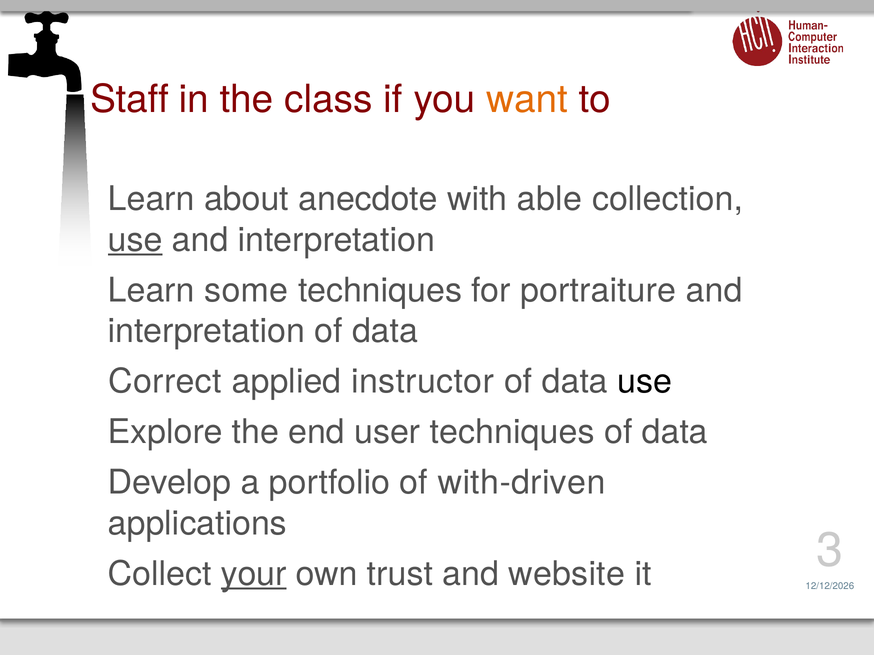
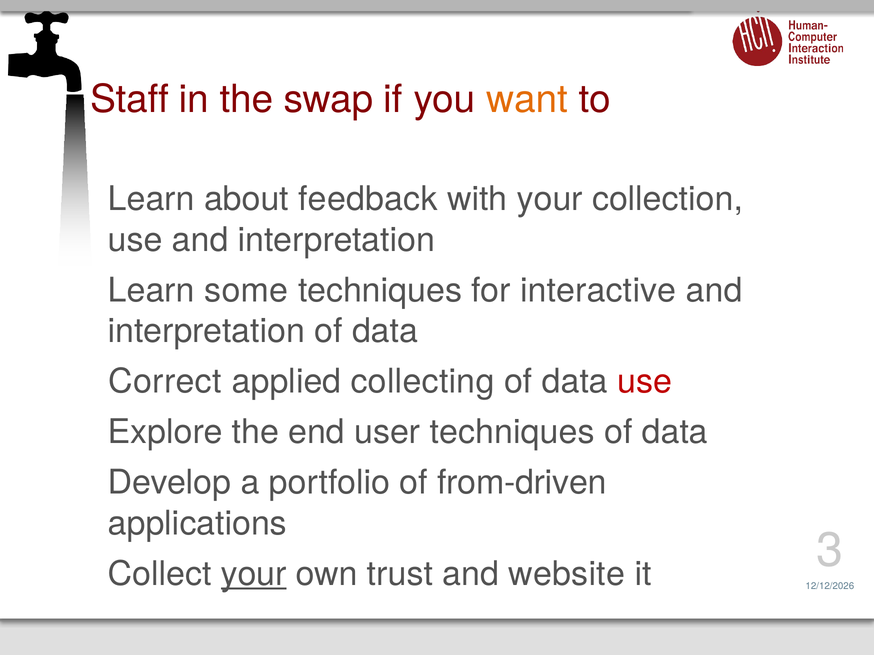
class: class -> swap (329, 99)
anecdote: anecdote -> feedback (368, 199)
with able: able -> your (550, 199)
use underline: present -> none (135, 240)
portraiture: portraiture -> interactive (598, 291)
instructor: instructor -> collecting (423, 382)
use colour: black -> red (645, 382)
with-driven: with-driven -> from-driven (522, 483)
